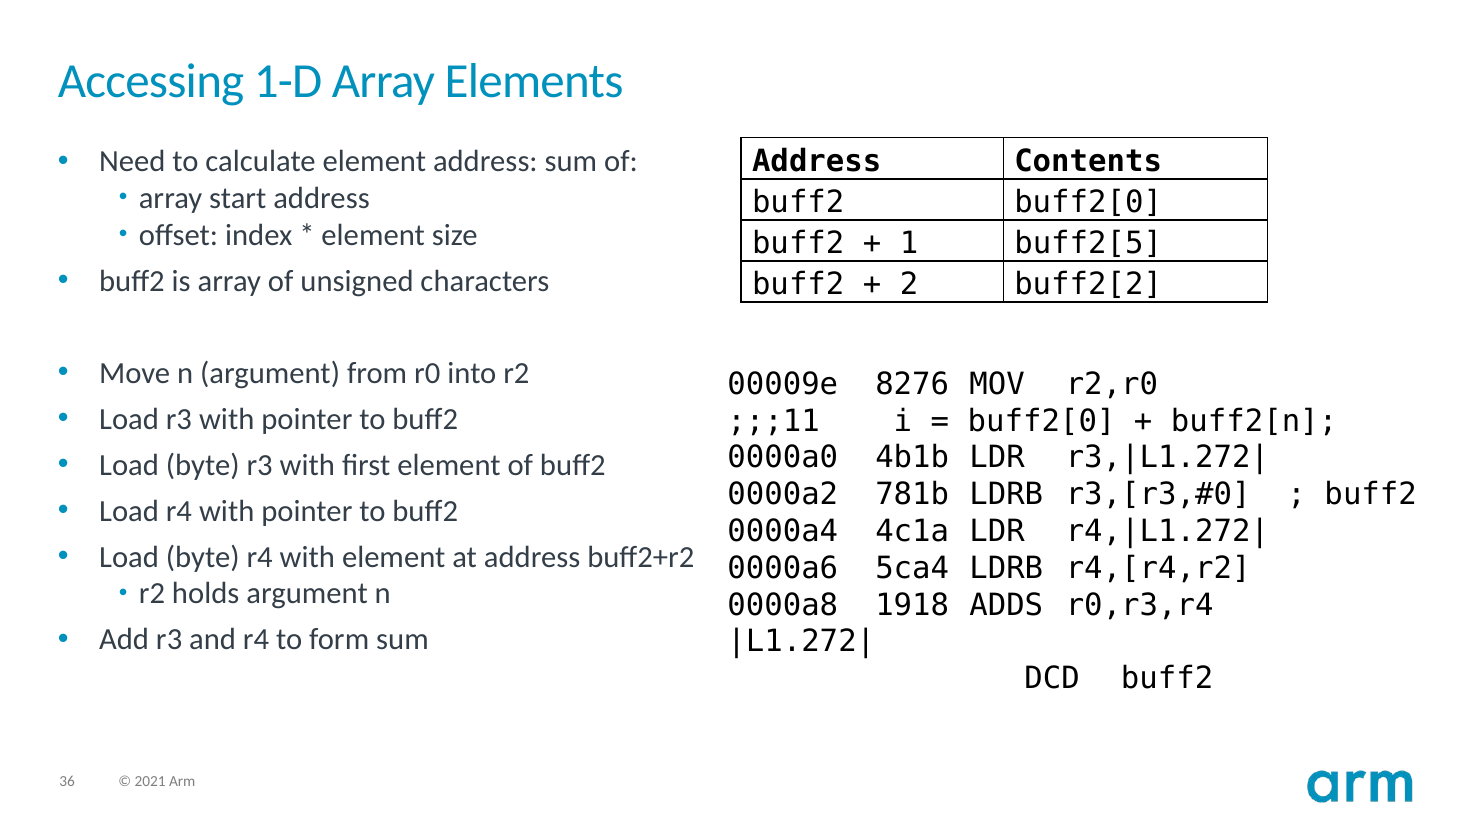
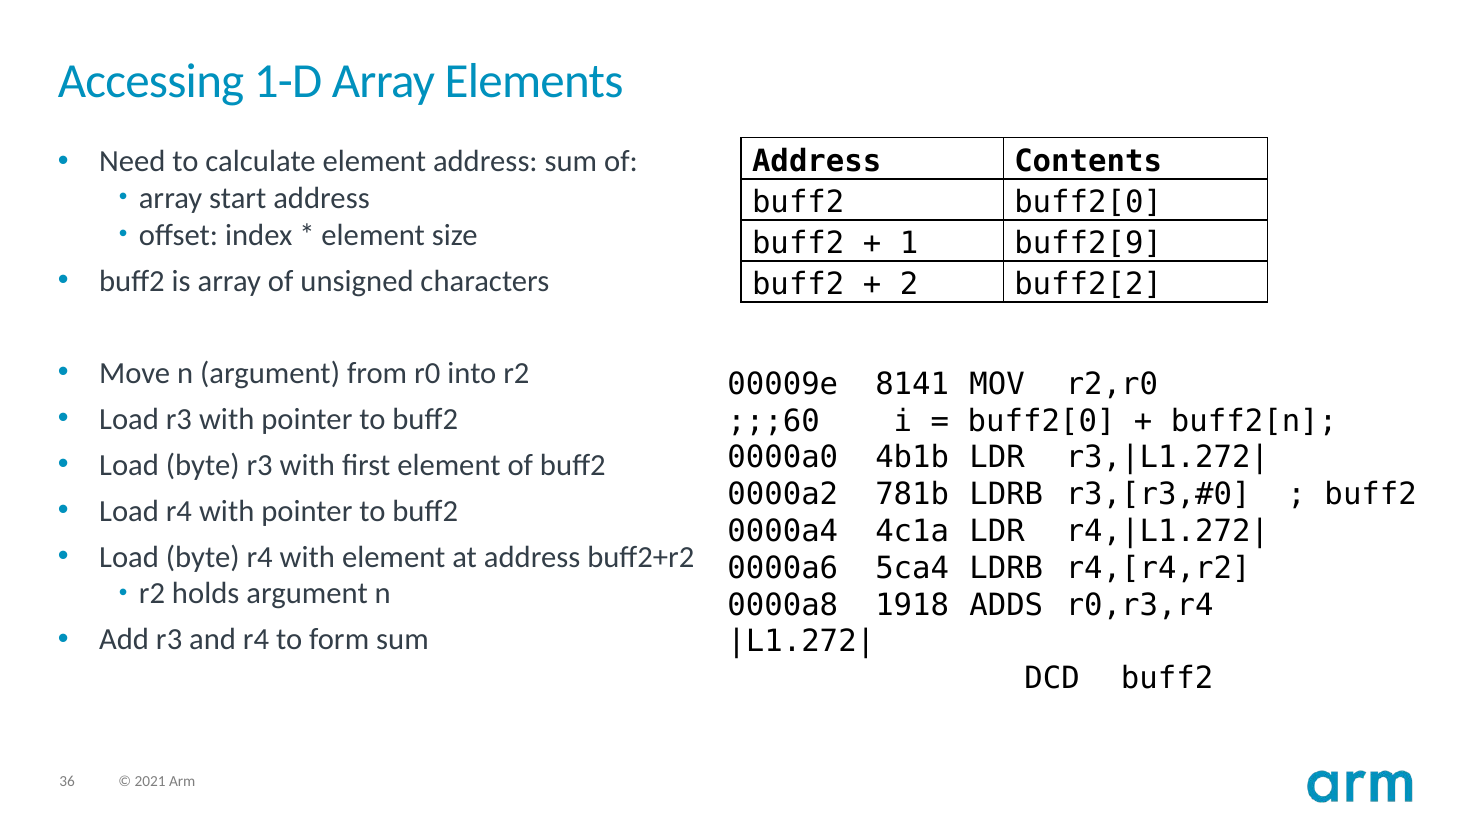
buff2[5: buff2[5 -> buff2[9 (1088, 244)
8276: 8276 -> 8141 (912, 384)
;;;11: ;;;11 -> ;;;60 (774, 421)
